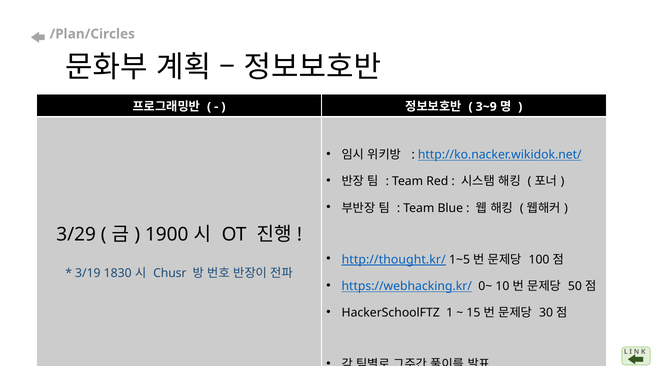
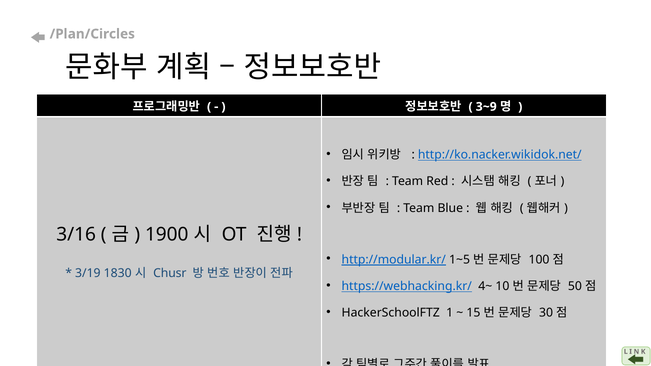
3/29: 3/29 -> 3/16 (76, 235)
http://thought.kr/: http://thought.kr/ -> http://modular.kr/ (394, 260)
0~: 0~ -> 4~ (485, 286)
